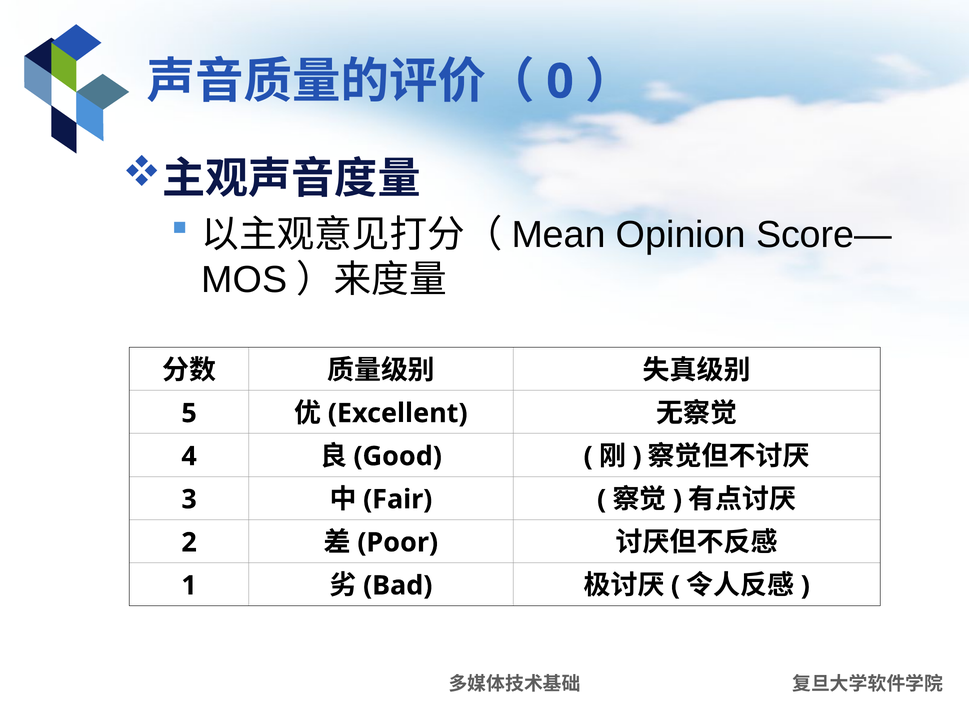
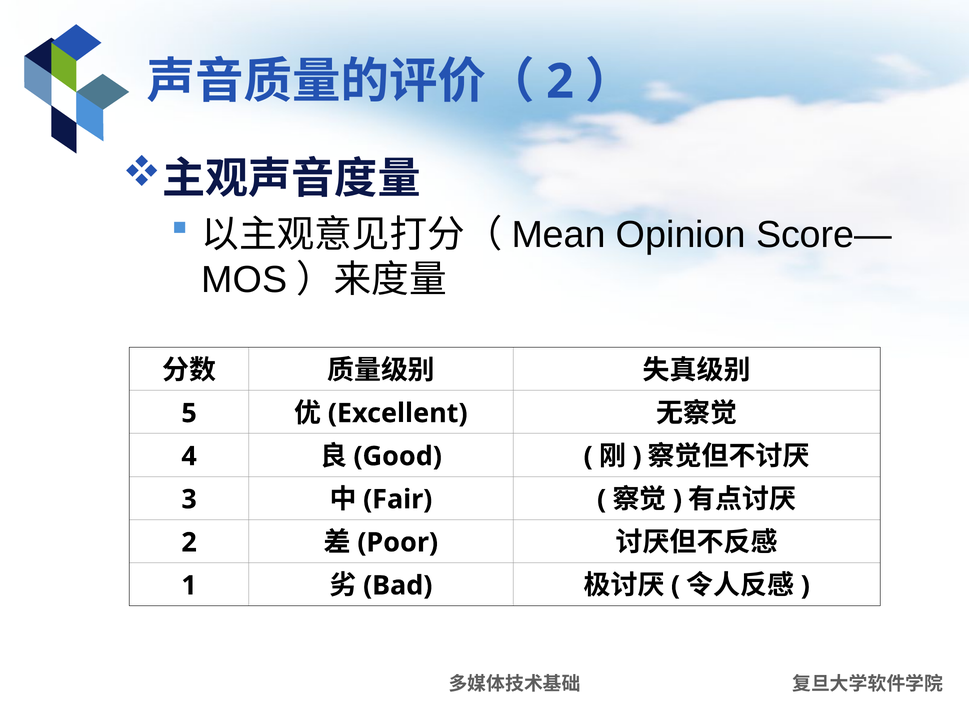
0: 0 -> 2 (560, 82)
